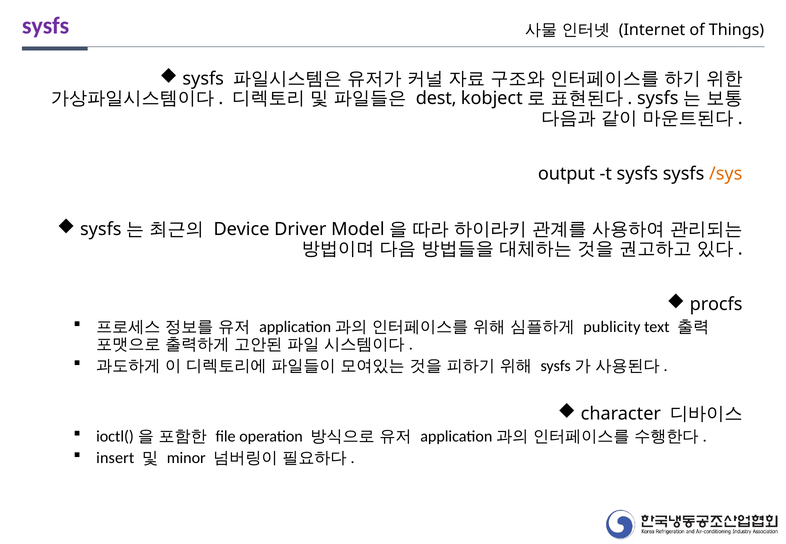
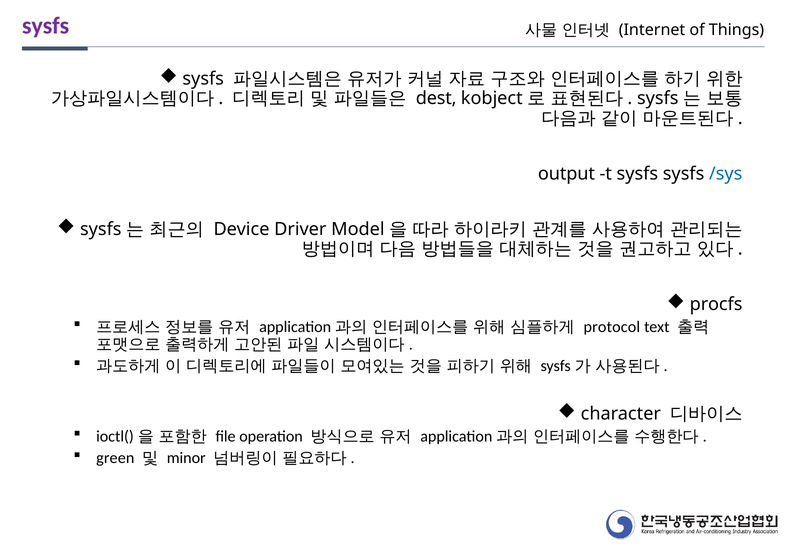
/sys colour: orange -> blue (726, 174)
publicity: publicity -> protocol (612, 327)
insert: insert -> green (115, 458)
